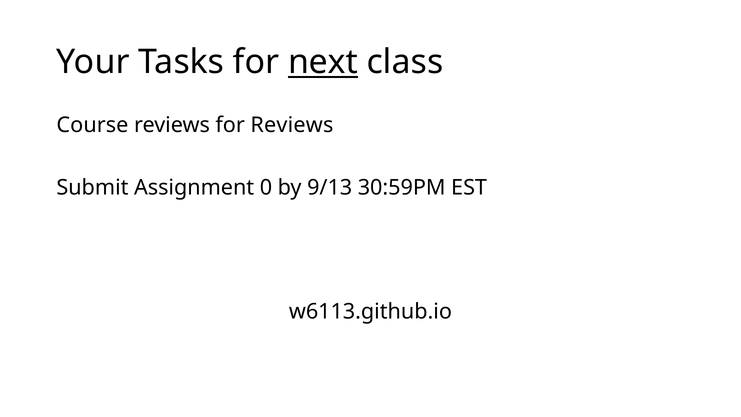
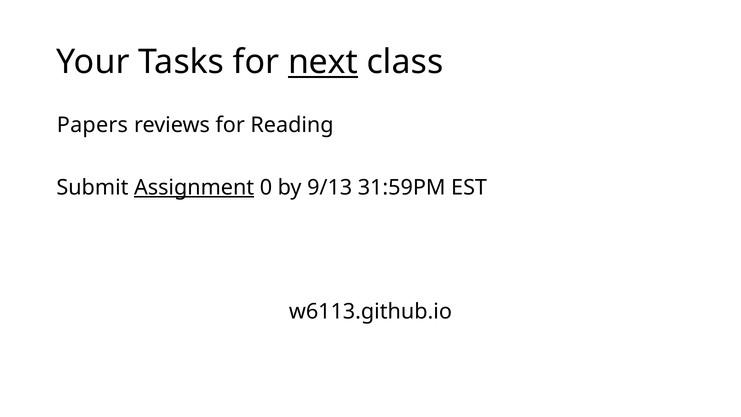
Course: Course -> Papers (92, 125)
for Reviews: Reviews -> Reading (292, 125)
Assignment underline: none -> present (194, 187)
30:59PM: 30:59PM -> 31:59PM (402, 187)
